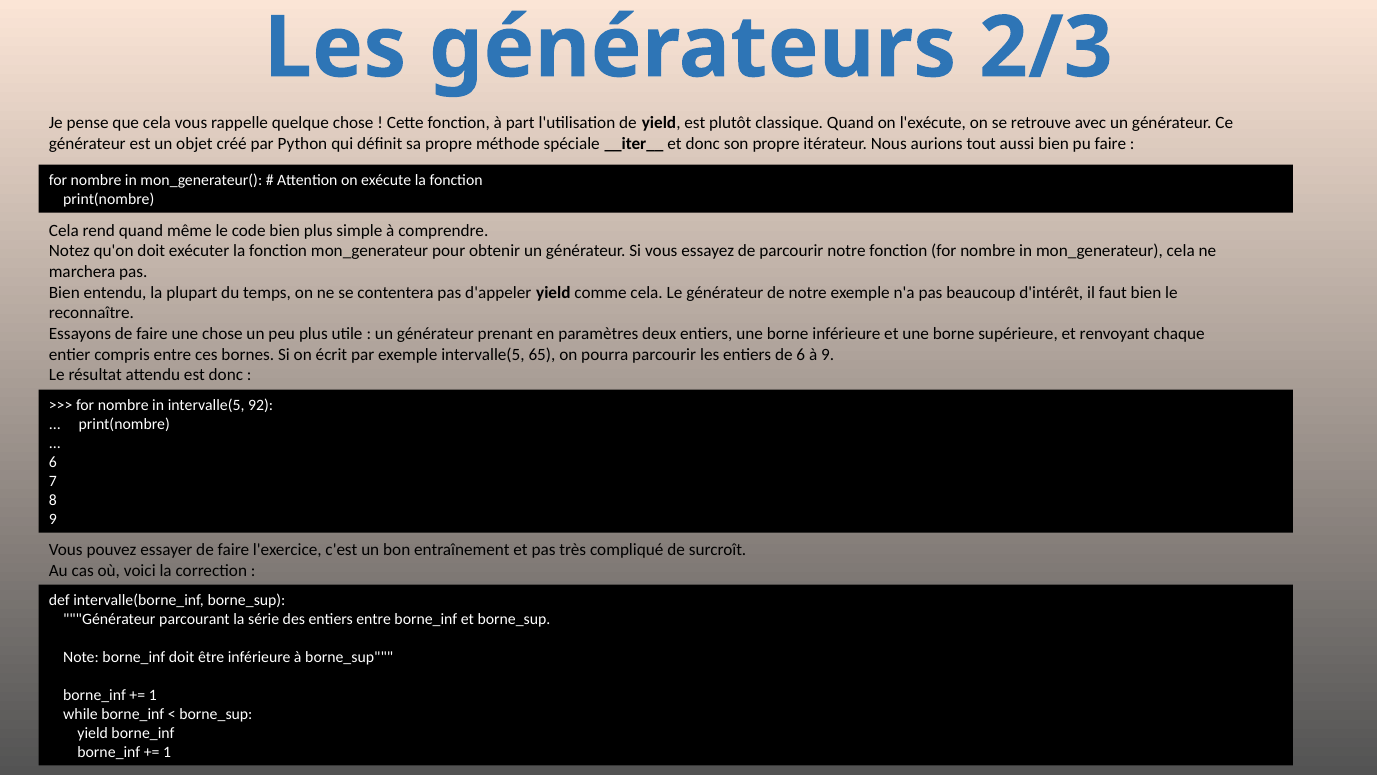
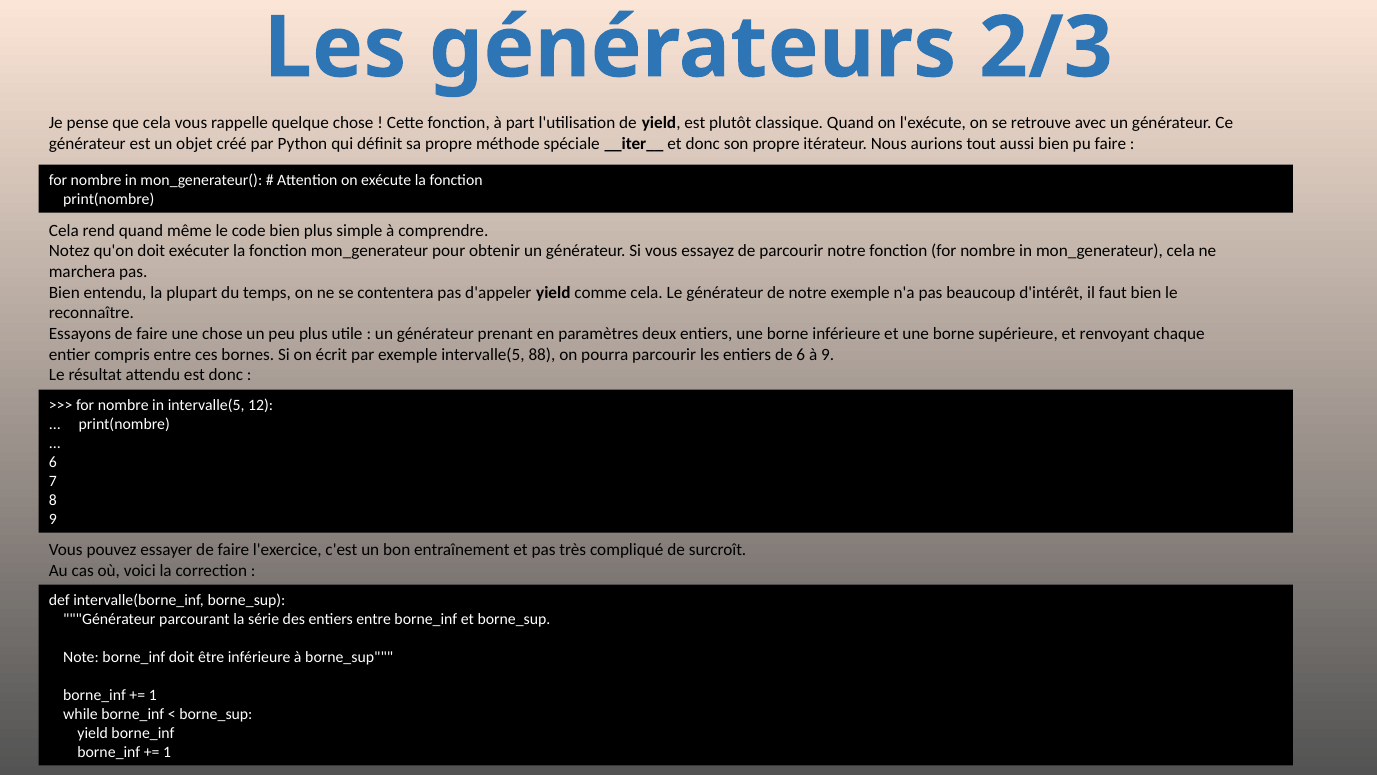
65: 65 -> 88 (542, 354)
92: 92 -> 12 (261, 405)
